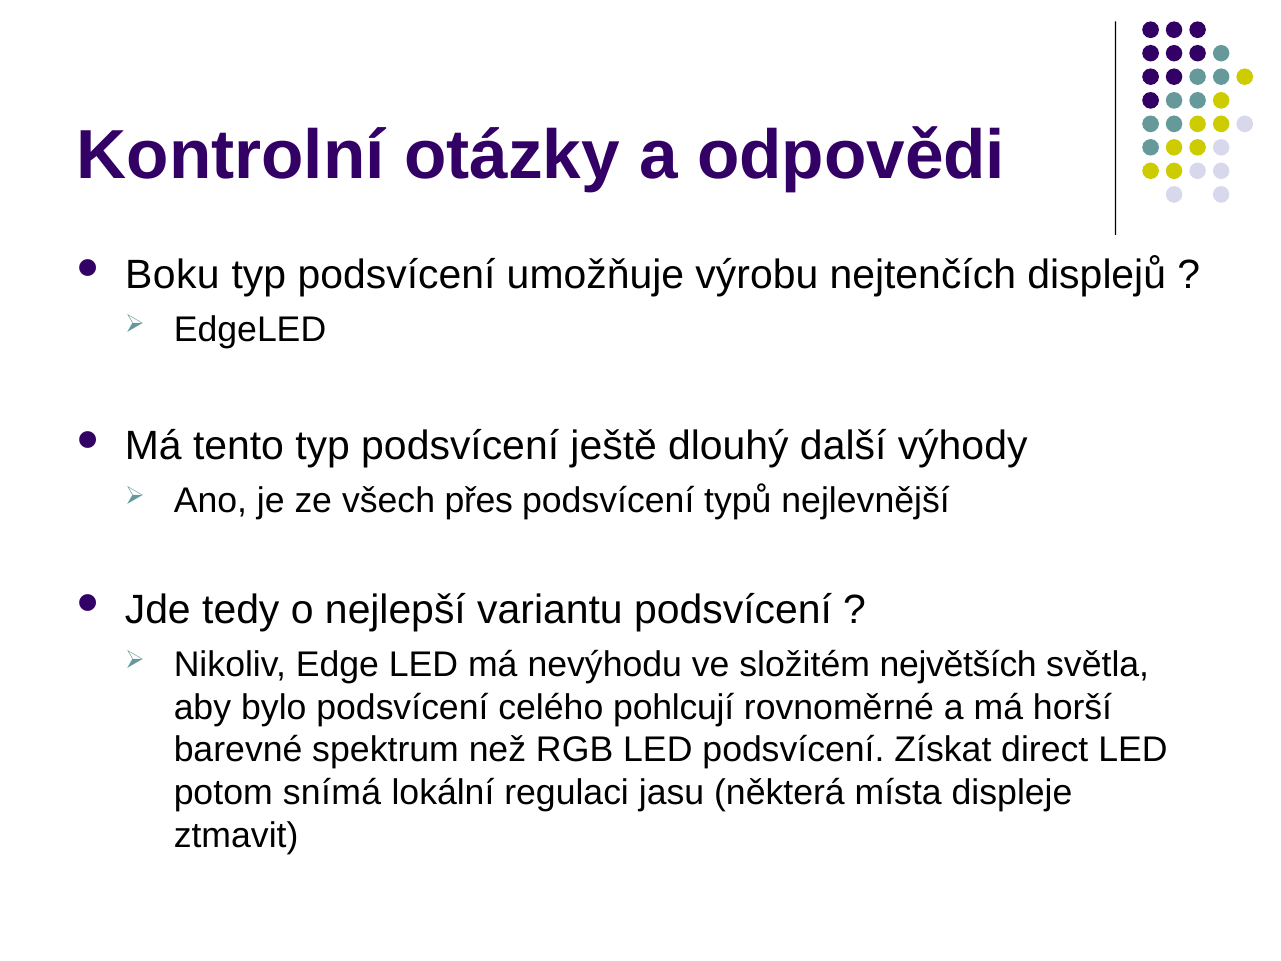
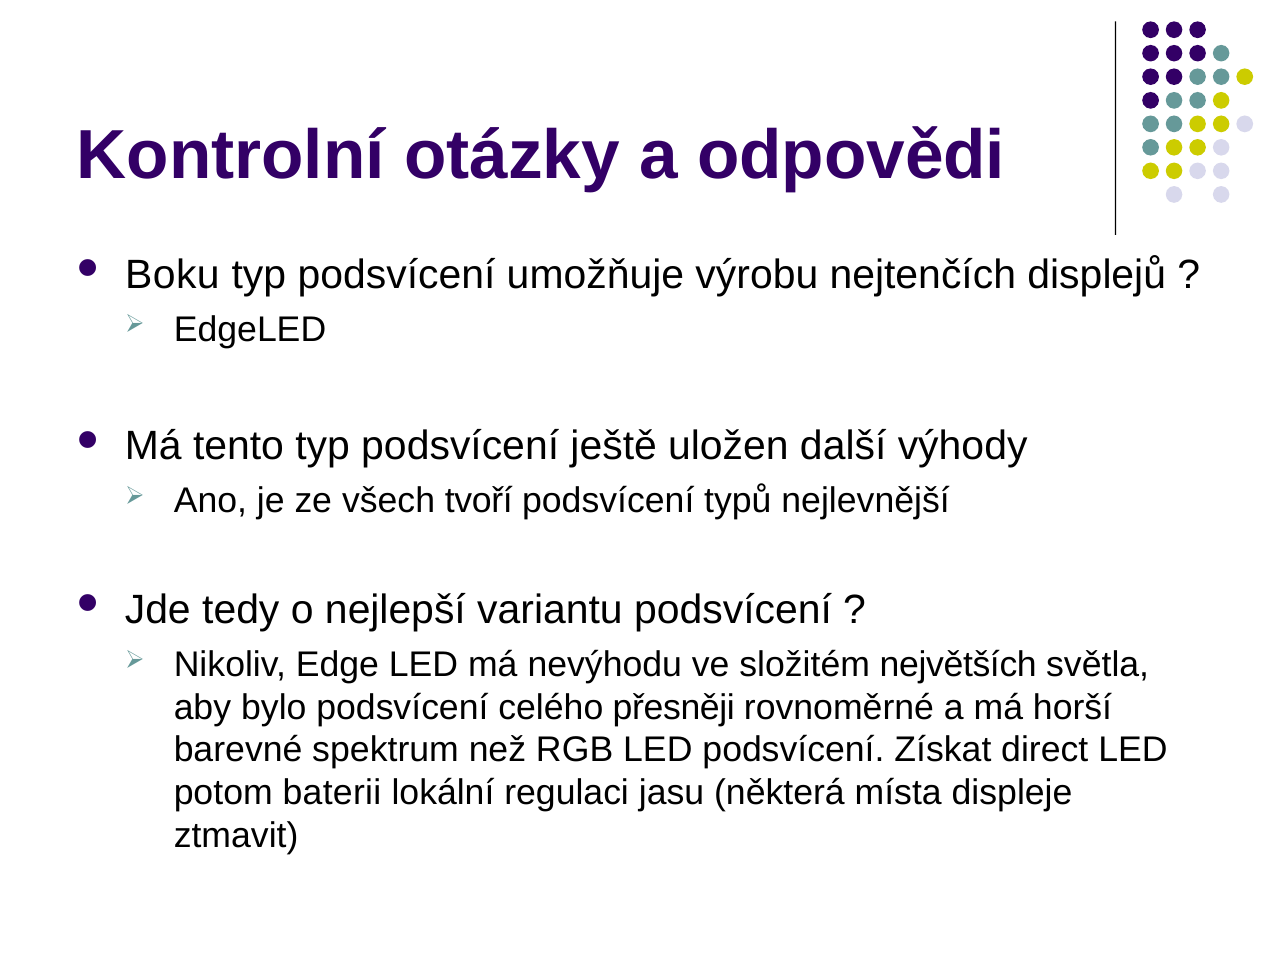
dlouhý: dlouhý -> uložen (728, 446)
přes: přes -> tvoří (479, 501)
pohlcují: pohlcují -> přesněji (674, 707)
snímá: snímá -> baterii (332, 793)
